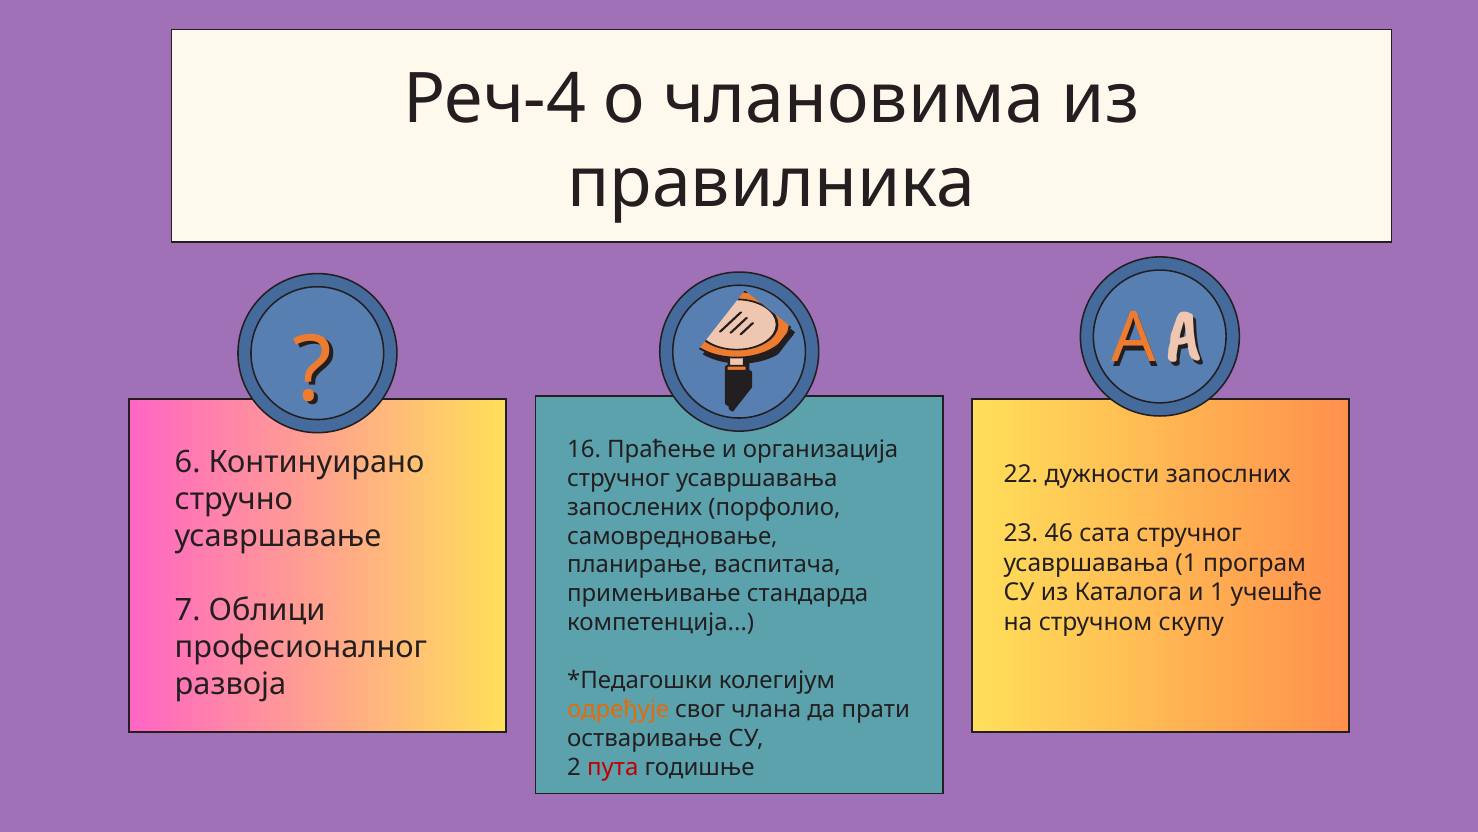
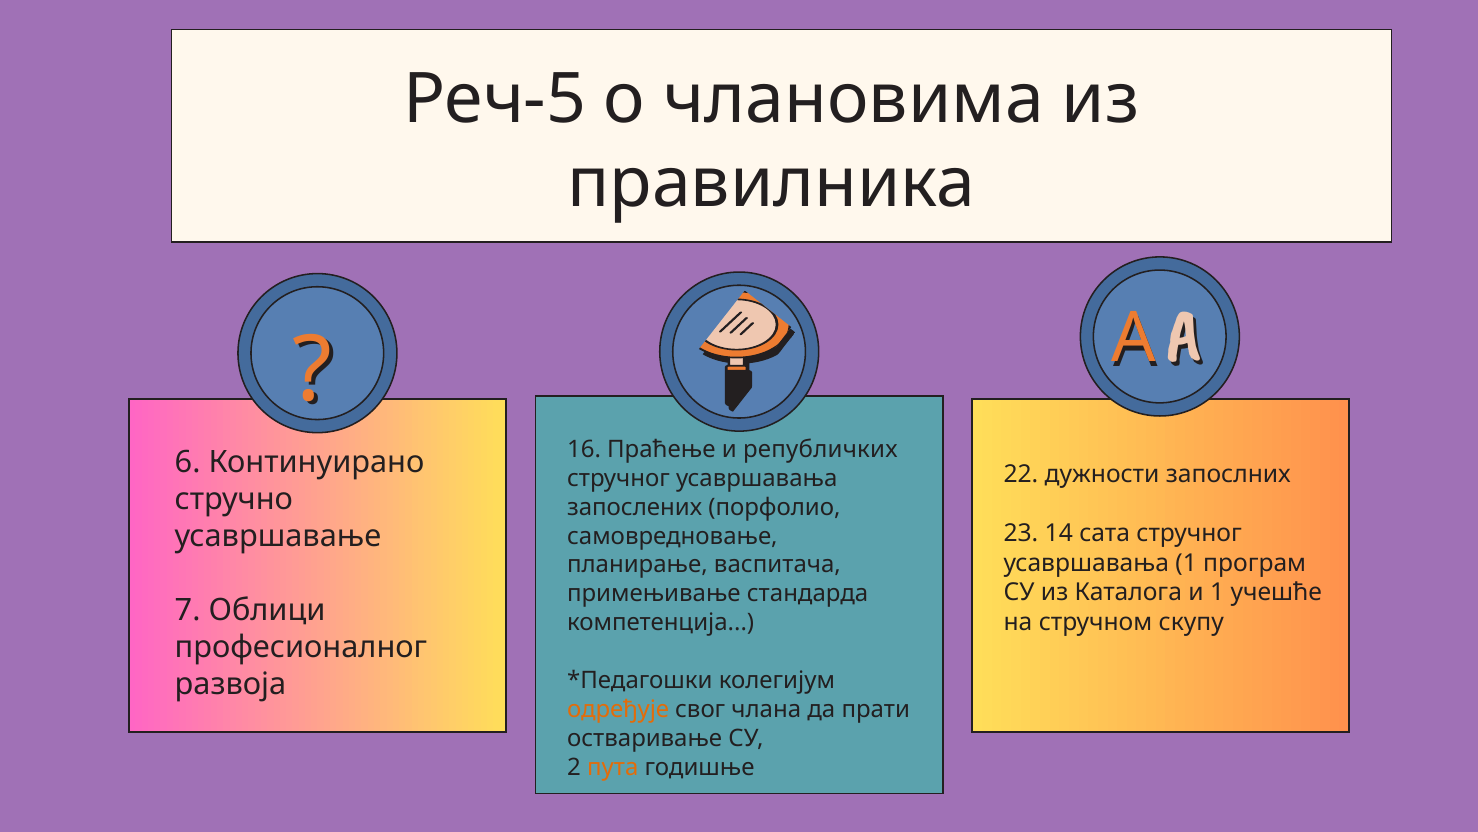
Реч-4: Реч-4 -> Реч-5 (495, 99)
организација: организација -> републичких (820, 449)
46: 46 -> 14 (1059, 533)
пута colour: red -> orange (613, 767)
